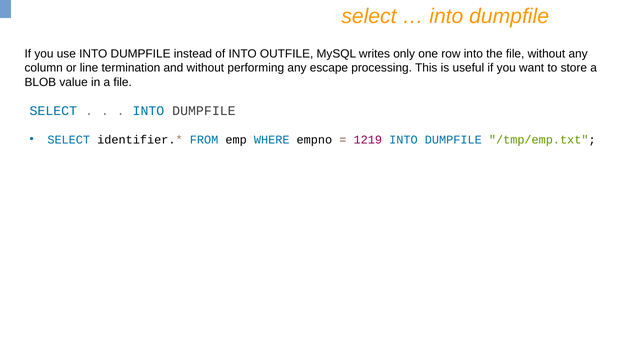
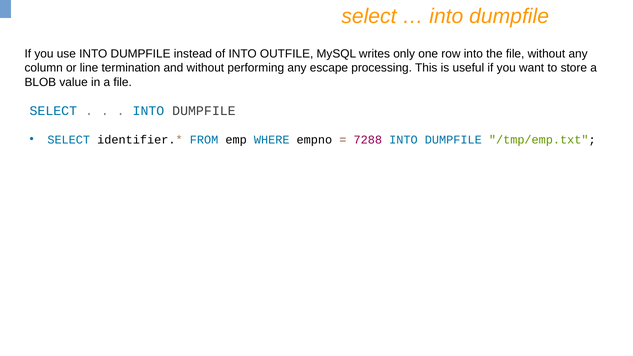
1219: 1219 -> 7288 (368, 140)
